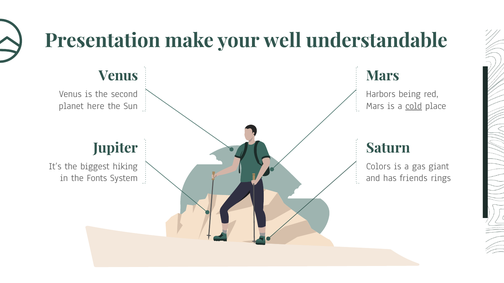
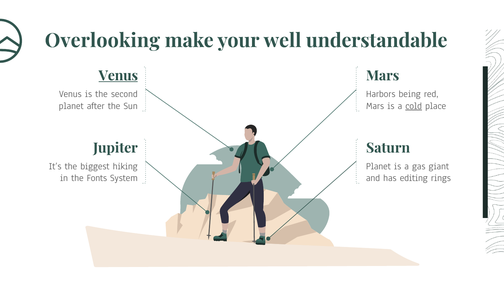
Presentation: Presentation -> Overlooking (102, 41)
Venus underline: none -> present (118, 76)
here: here -> after (96, 106)
Colors: Colors -> Planet (378, 167)
friends: friends -> editing (414, 178)
